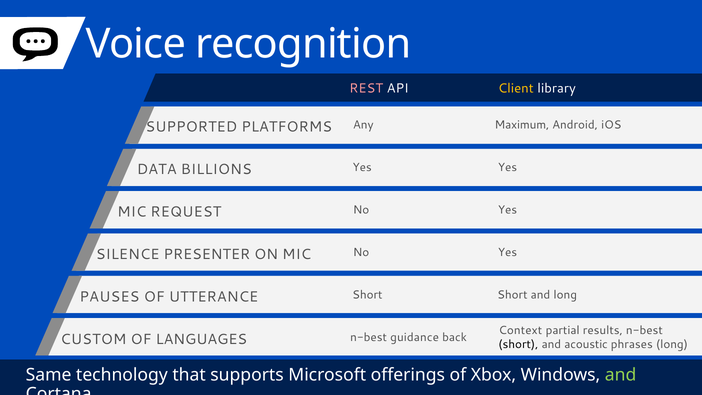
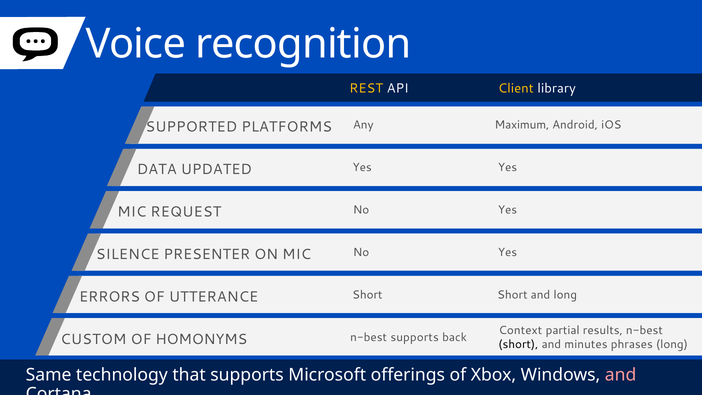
REST colour: pink -> yellow (366, 89)
BILLIONS: BILLIONS -> UPDATED (216, 169)
PAUSES: PAUSES -> ERRORS (110, 297)
n-best guidance: guidance -> supports (415, 337)
OF LANGUAGES: LANGUAGES -> HOMONYMS (201, 339)
acoustic: acoustic -> minutes (586, 344)
and colour: light green -> pink (621, 375)
